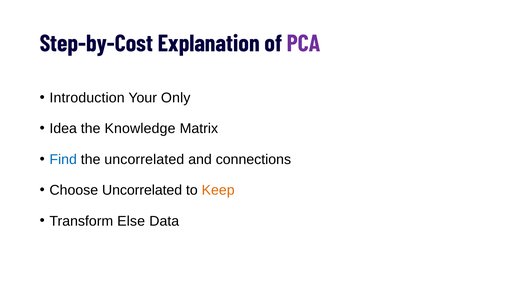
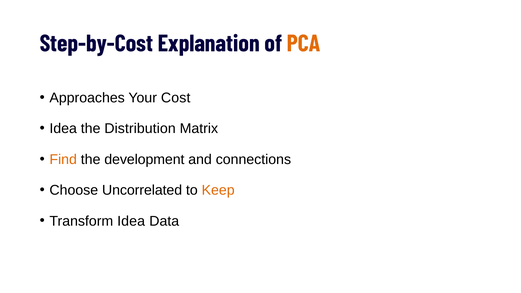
PCA colour: purple -> orange (304, 44)
Introduction: Introduction -> Approaches (87, 98)
Only: Only -> Cost (176, 98)
Knowledge: Knowledge -> Distribution (140, 129)
Find colour: blue -> orange (63, 160)
the uncorrelated: uncorrelated -> development (144, 160)
Transform Else: Else -> Idea (131, 221)
